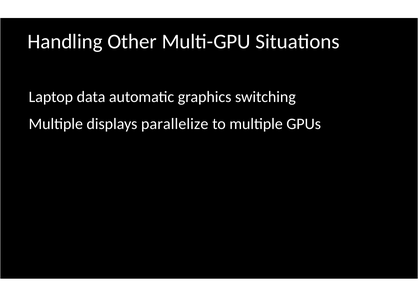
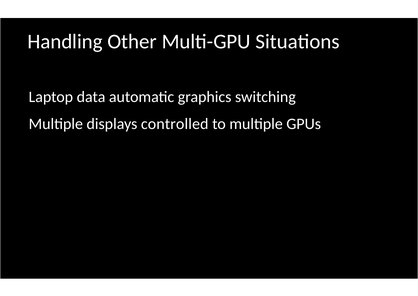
parallelize: parallelize -> controlled (175, 124)
